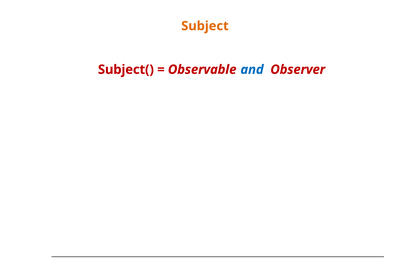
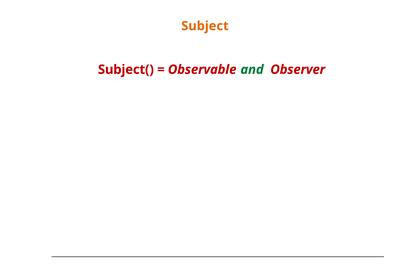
and colour: blue -> green (252, 70)
